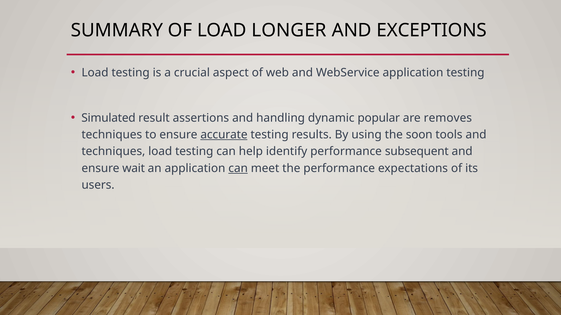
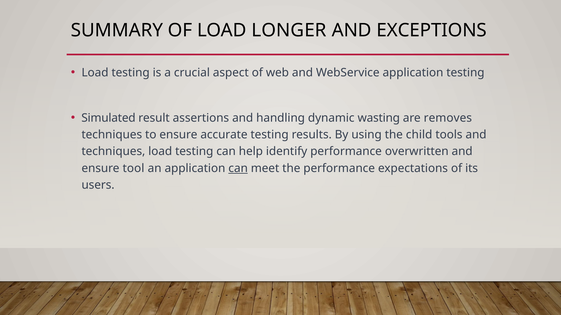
popular: popular -> wasting (379, 118)
accurate underline: present -> none (224, 135)
soon: soon -> child (419, 135)
subsequent: subsequent -> overwritten (417, 152)
wait: wait -> tool (133, 169)
